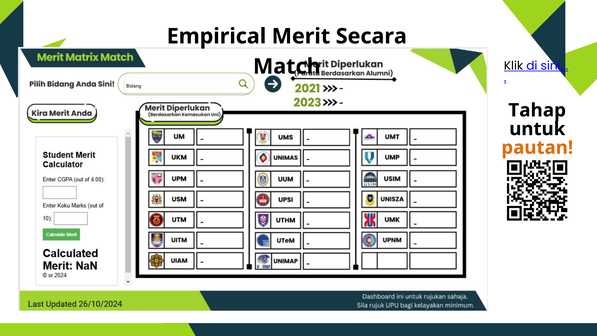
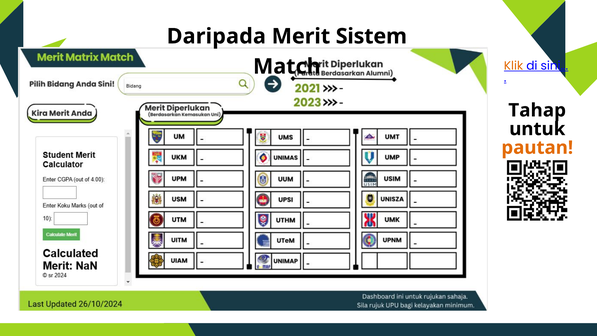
Empirical: Empirical -> Daripada (216, 36)
Secara: Secara -> Sistem (371, 36)
Klik colour: black -> orange (514, 66)
